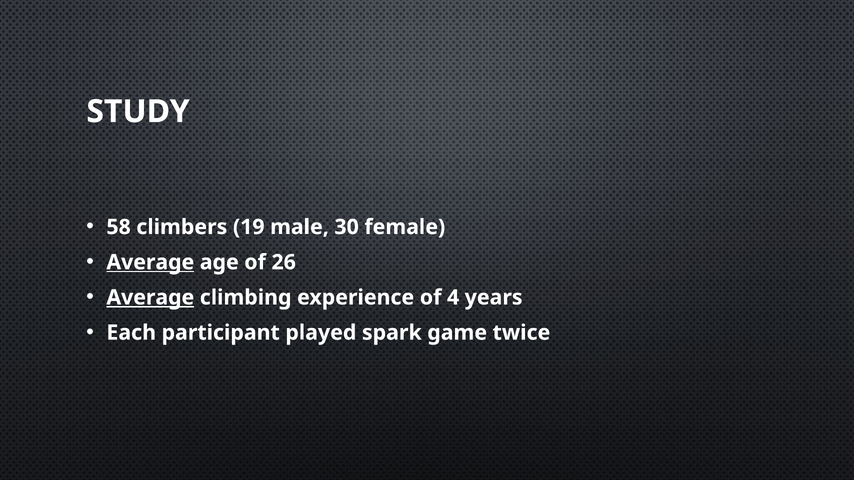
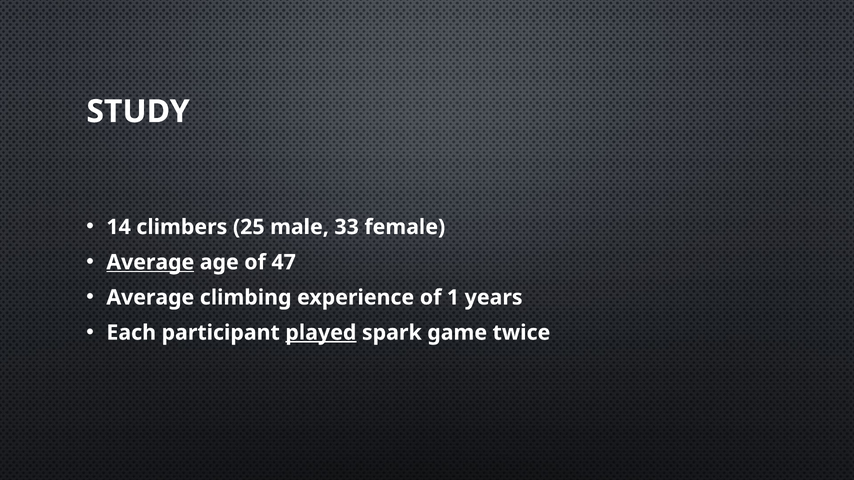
58: 58 -> 14 (119, 227)
19: 19 -> 25 (249, 227)
30: 30 -> 33 (347, 227)
26: 26 -> 47 (284, 262)
Average underline: present -> none (150, 298)
4: 4 -> 1 (453, 298)
played underline: none -> present (321, 333)
